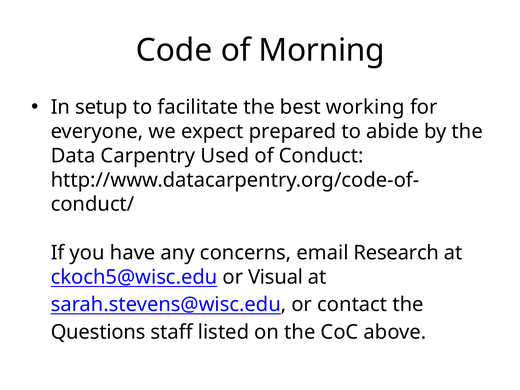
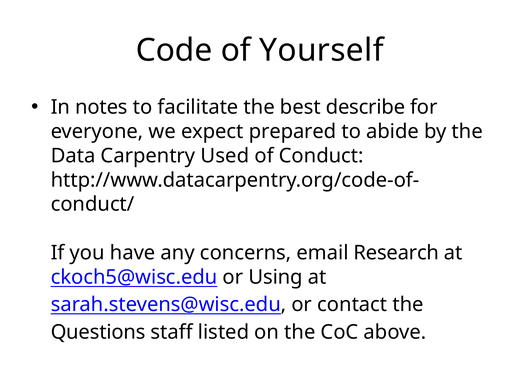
Morning: Morning -> Yourself (321, 50)
setup: setup -> notes (101, 107)
working: working -> describe (365, 107)
Visual: Visual -> Using (276, 277)
